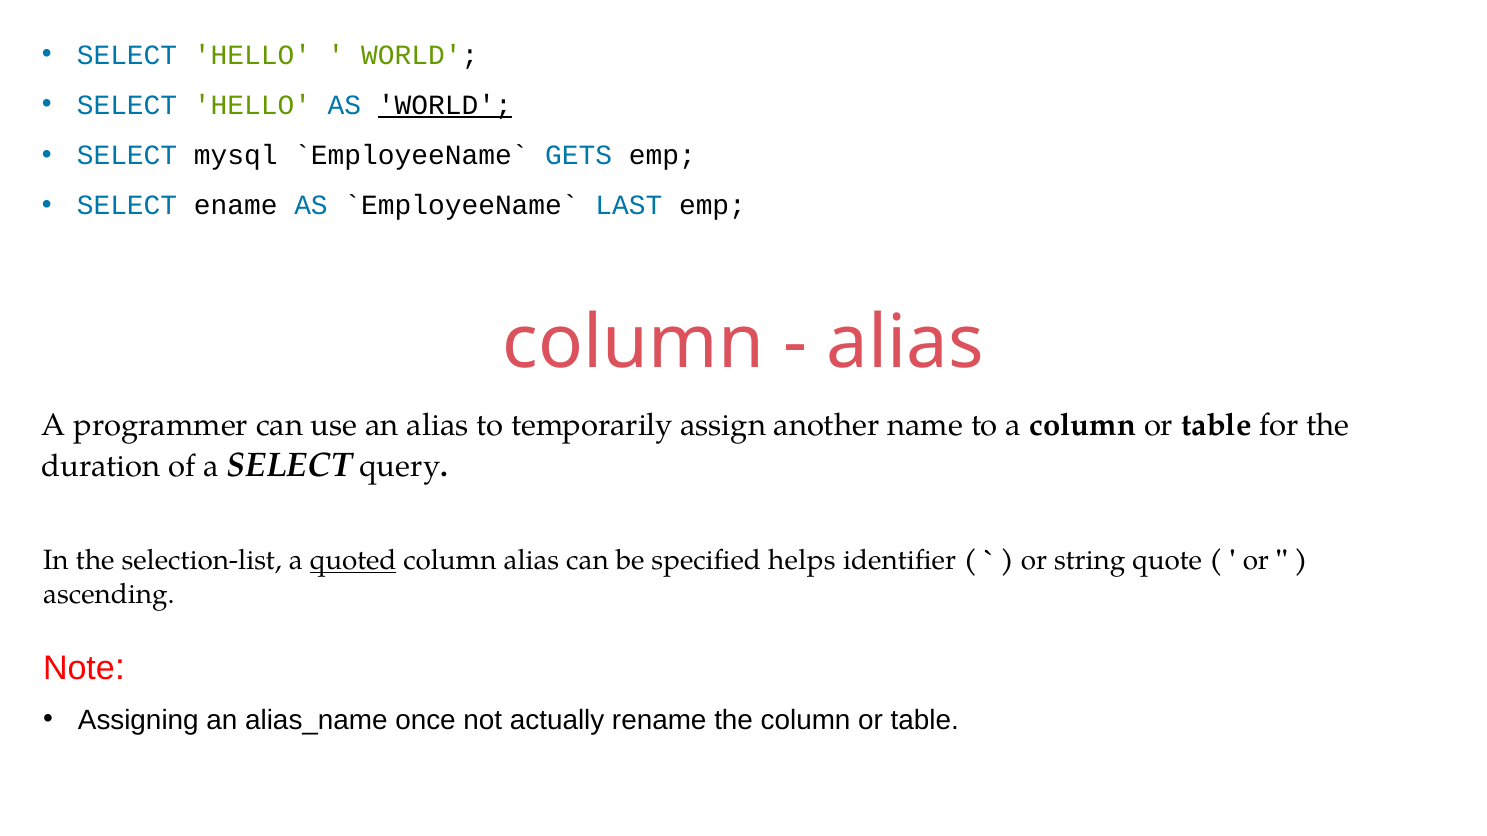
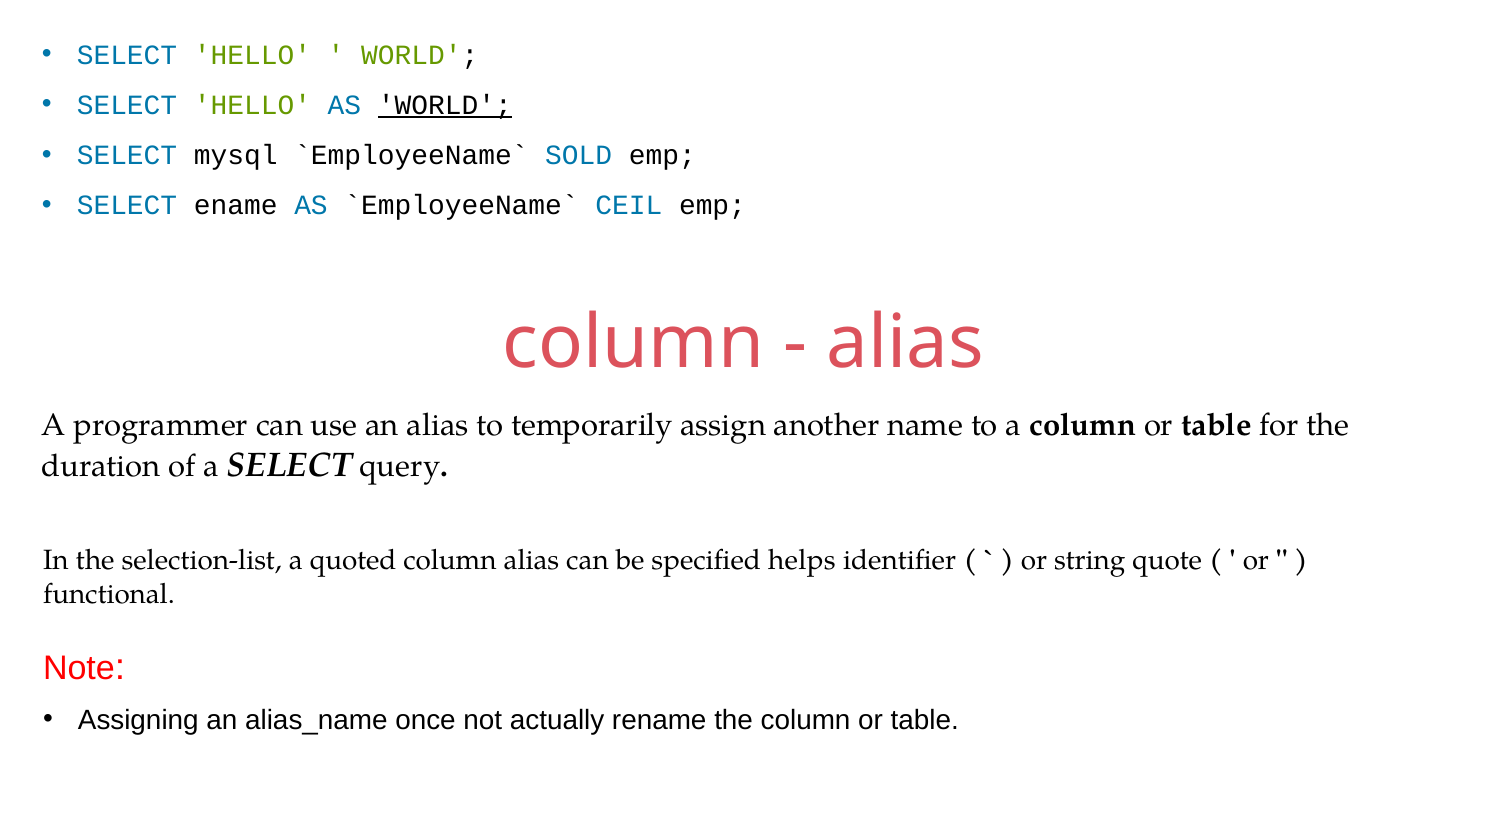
GETS: GETS -> SOLD (579, 155)
LAST: LAST -> CEIL (629, 206)
quoted underline: present -> none (353, 561)
ascending: ascending -> functional (109, 594)
